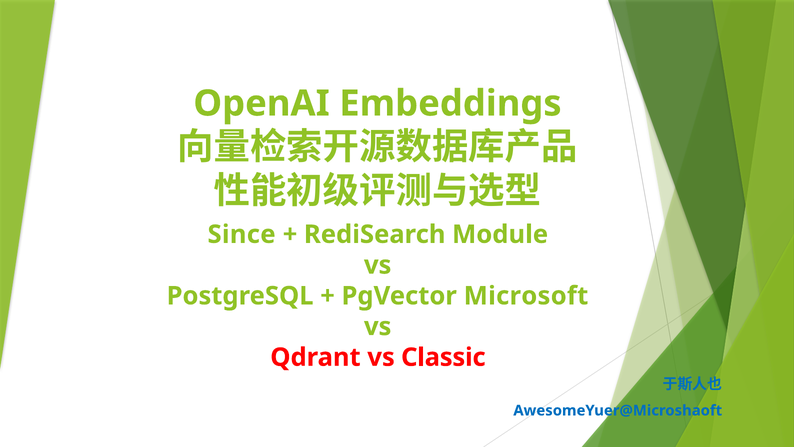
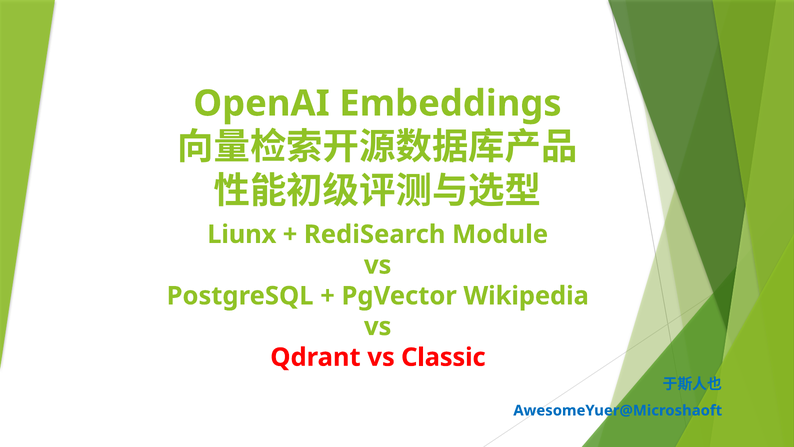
Since: Since -> Liunx (242, 234)
Microsoft: Microsoft -> Wikipedia (526, 296)
